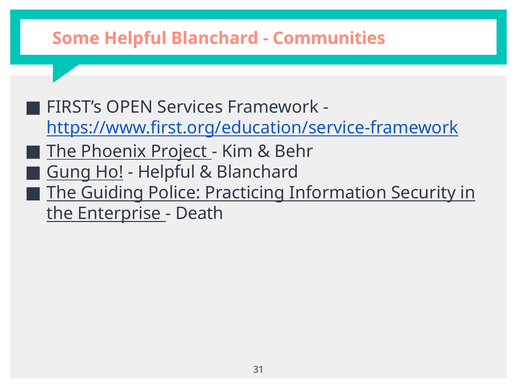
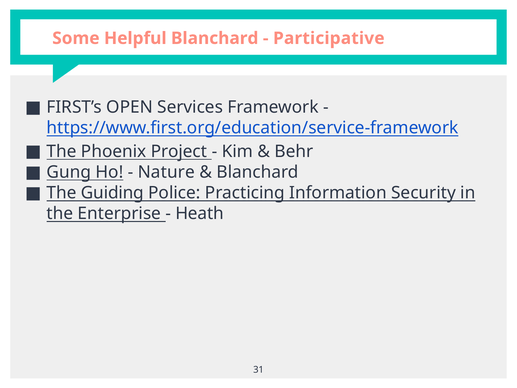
Communities: Communities -> Participative (329, 38)
Helpful: Helpful -> Nature (166, 172)
Death: Death -> Heath (200, 213)
